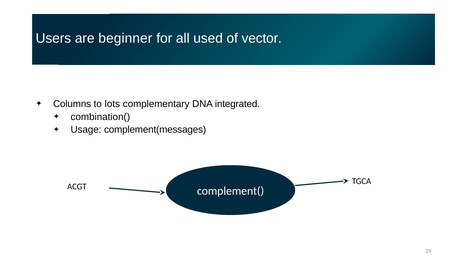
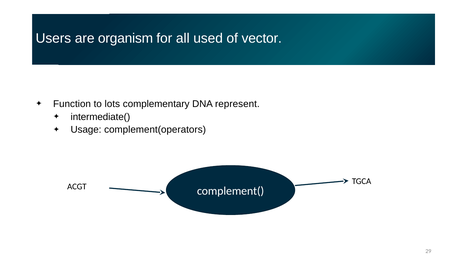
beginner: beginner -> organism (126, 38)
Columns: Columns -> Function (72, 104)
integrated: integrated -> represent (237, 104)
combination(: combination( -> intermediate( (100, 117)
complement(messages: complement(messages -> complement(operators (155, 130)
